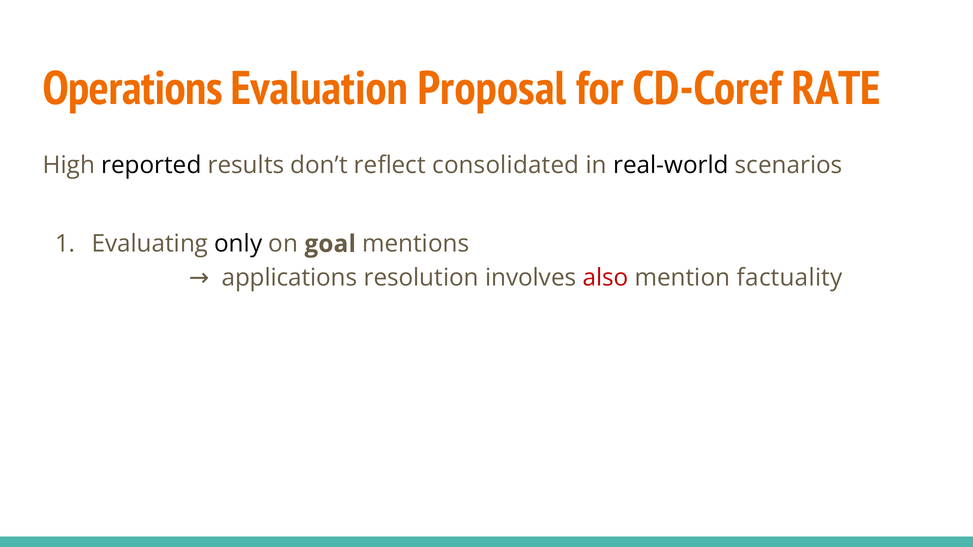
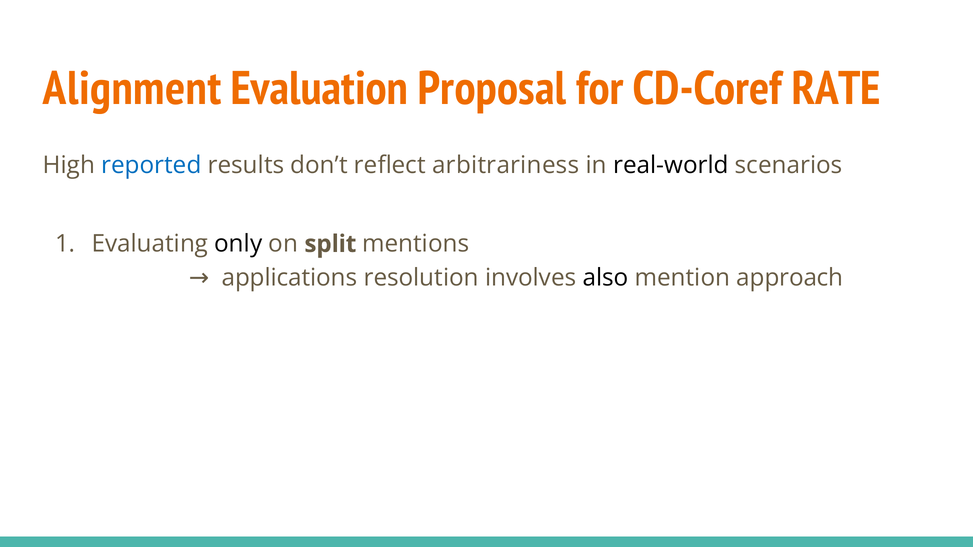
Operations: Operations -> Alignment (132, 89)
reported colour: black -> blue (151, 165)
consolidated: consolidated -> arbitrariness (506, 165)
goal: goal -> split (330, 244)
also colour: red -> black (605, 278)
factuality: factuality -> approach (790, 278)
